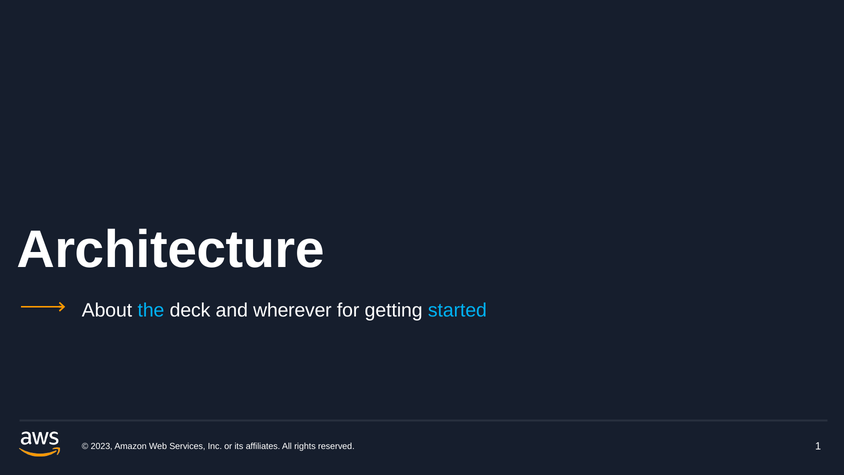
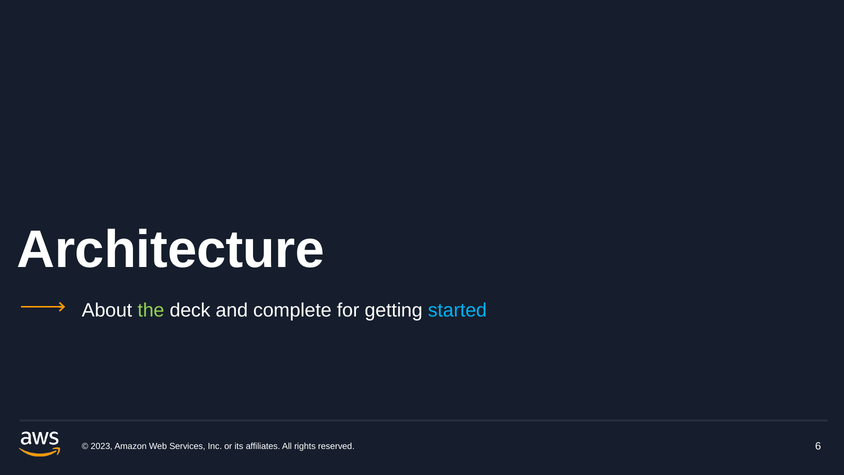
the colour: light blue -> light green (151, 310)
wherever: wherever -> complete (292, 310)
1: 1 -> 6 (818, 446)
